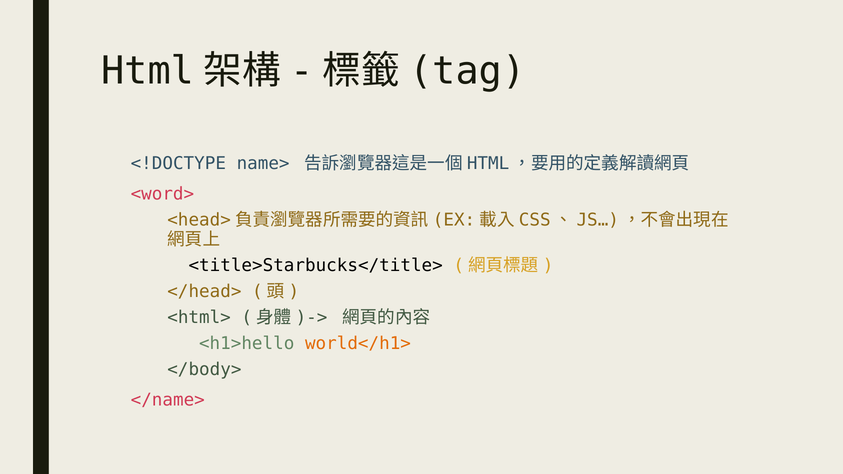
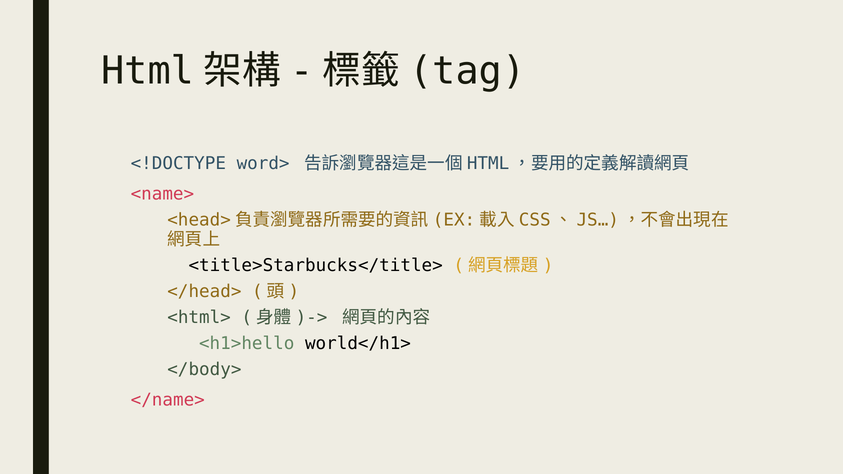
name>: name> -> word> (263, 163)
<word>: <word> -> <name> (162, 194)
world</h1> colour: orange -> black (358, 344)
